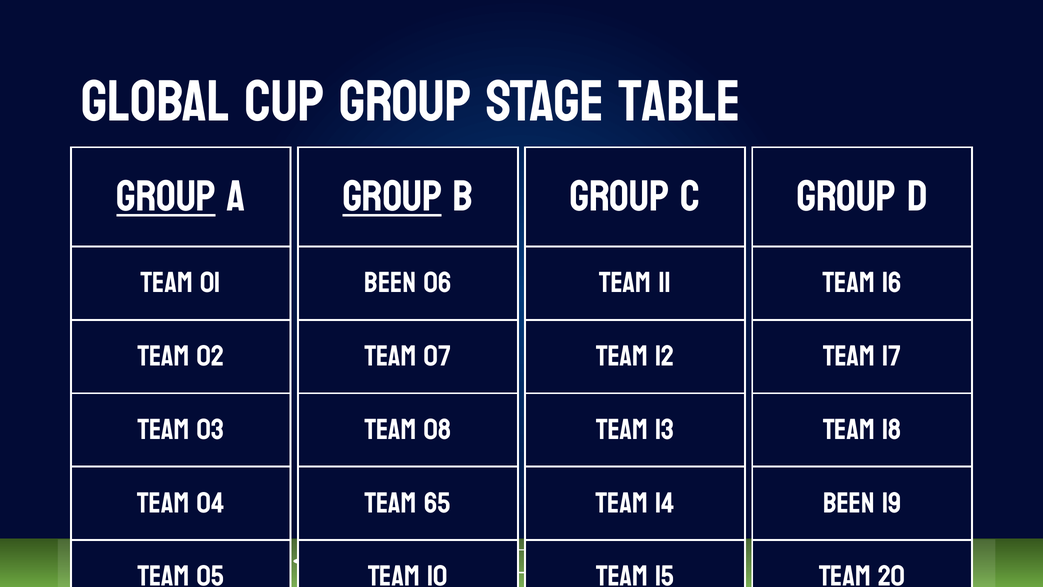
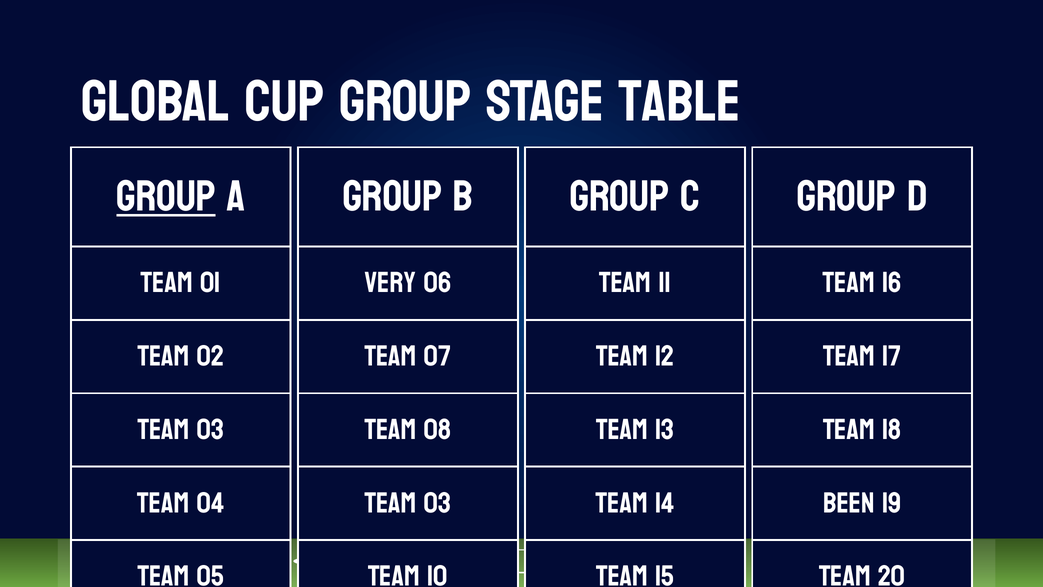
GROUP underline: present -> none (392, 196)
BEEN: BEEN -> VERY (390, 283)
65: 65 -> 03 (437, 503)
